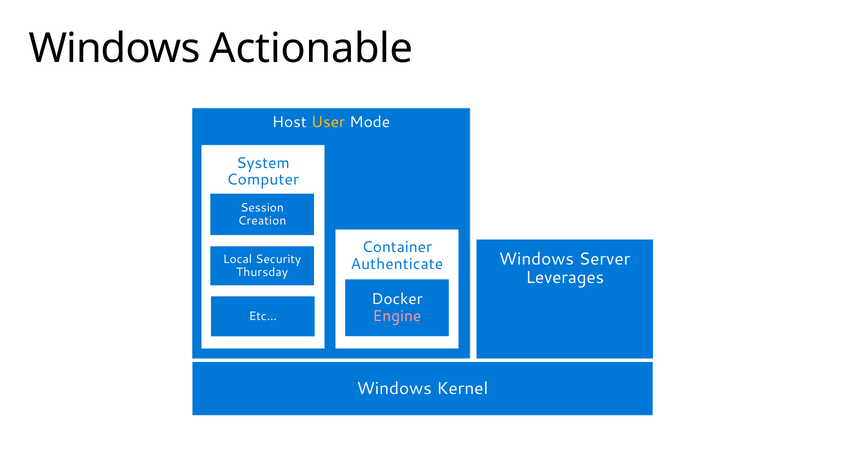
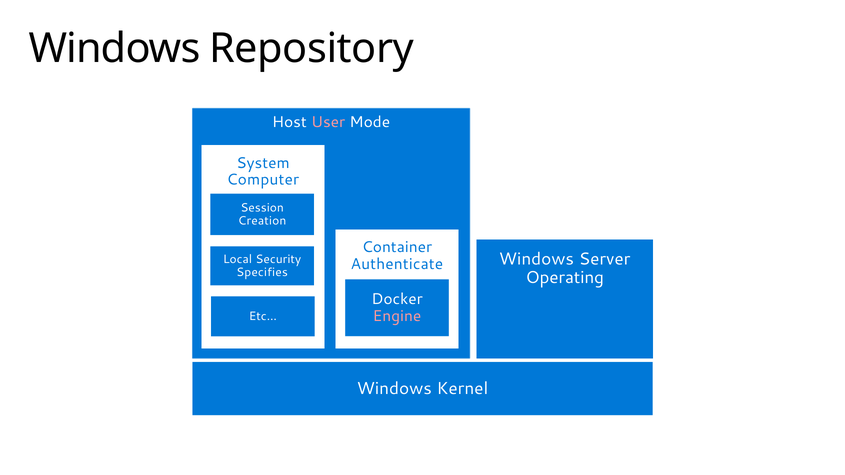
Actionable: Actionable -> Repository (312, 48)
User colour: yellow -> pink (328, 122)
Thursday: Thursday -> Specifies (262, 272)
Leverages: Leverages -> Operating (565, 278)
